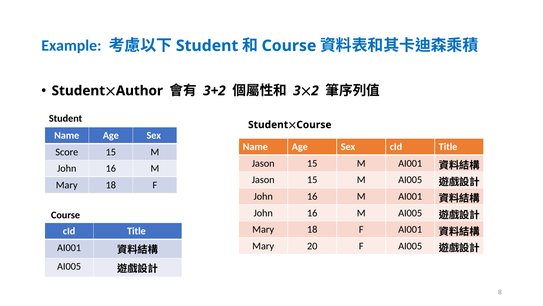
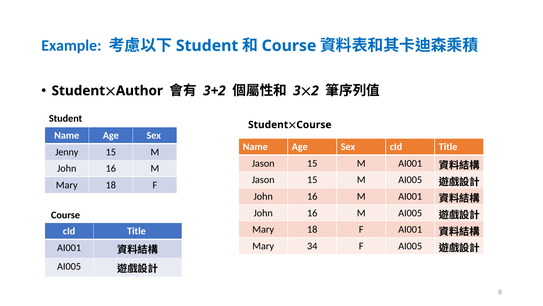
Score: Score -> Jenny (67, 152)
20: 20 -> 34 (312, 246)
